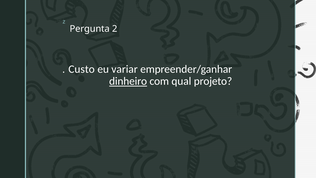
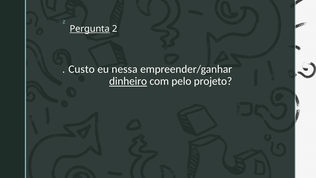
Pergunta underline: none -> present (90, 29)
variar: variar -> nessa (125, 69)
qual: qual -> pelo (181, 81)
